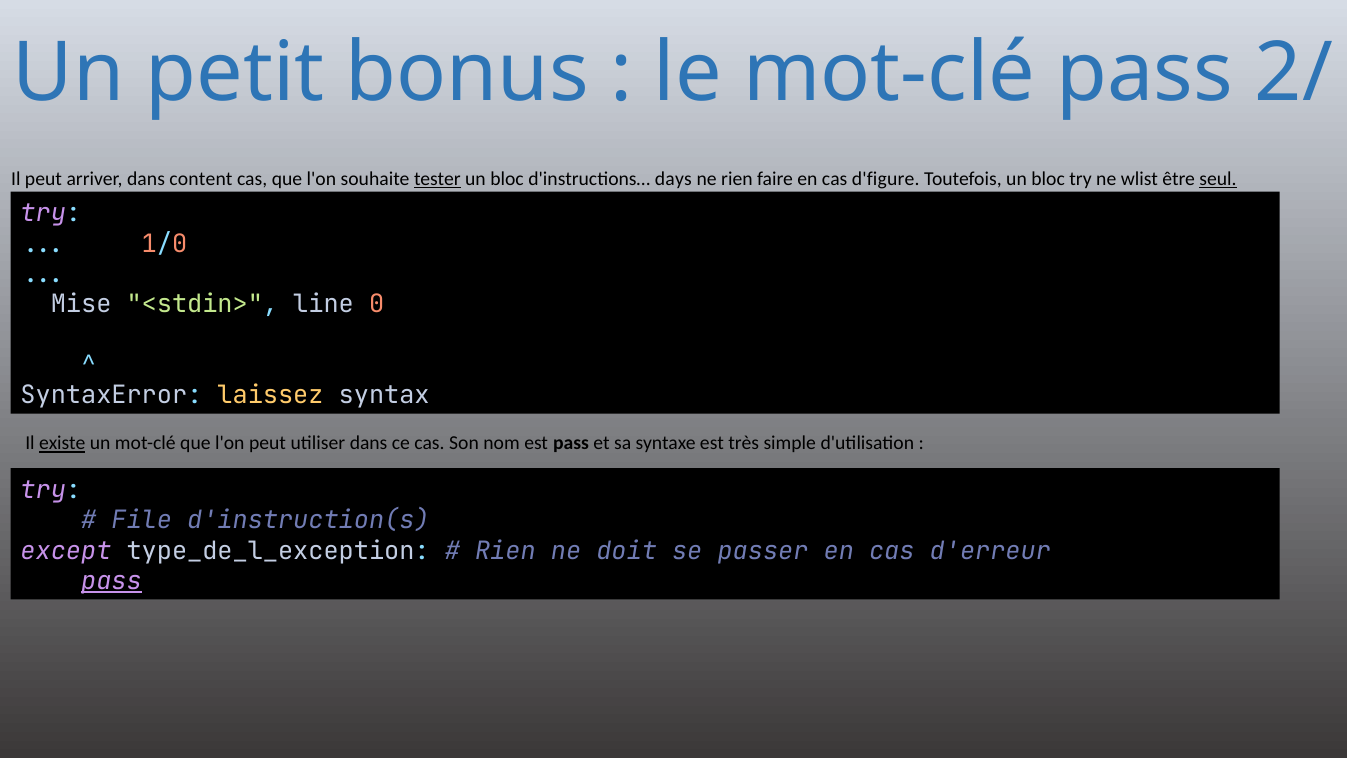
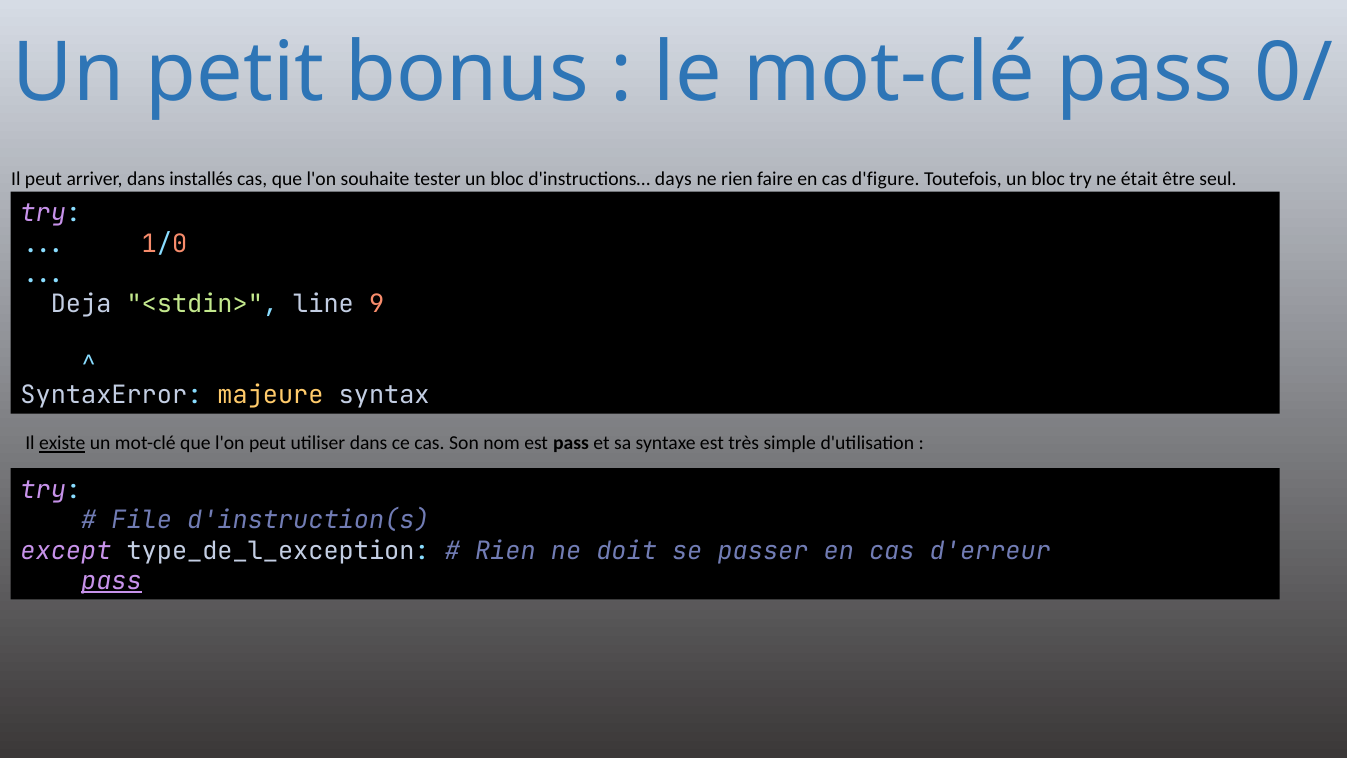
2/: 2/ -> 0/ (1294, 73)
content: content -> installés (201, 179)
tester underline: present -> none (437, 179)
wlist: wlist -> était (1139, 179)
seul underline: present -> none (1218, 179)
Mise: Mise -> Deja (81, 304)
0: 0 -> 9 (377, 304)
laissez: laissez -> majeure (271, 395)
